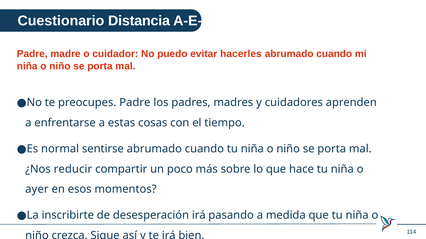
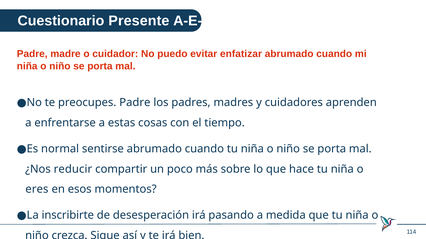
Distancia: Distancia -> Presente (139, 21)
hacerles: hacerles -> enfatizar (241, 54)
ayer: ayer -> eres (37, 190)
